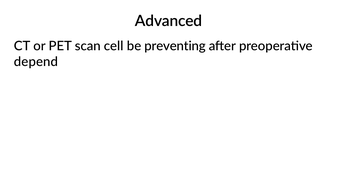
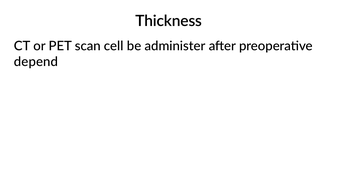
Advanced: Advanced -> Thickness (169, 21)
preventing: preventing -> administer (175, 46)
